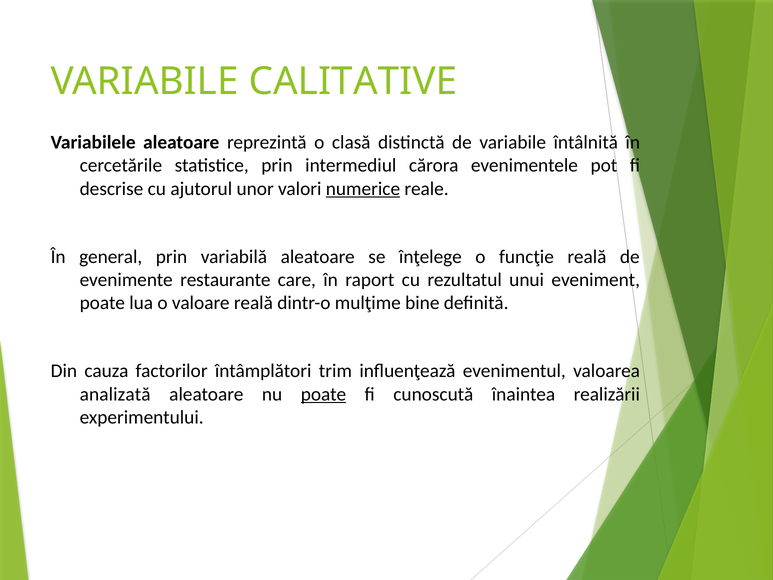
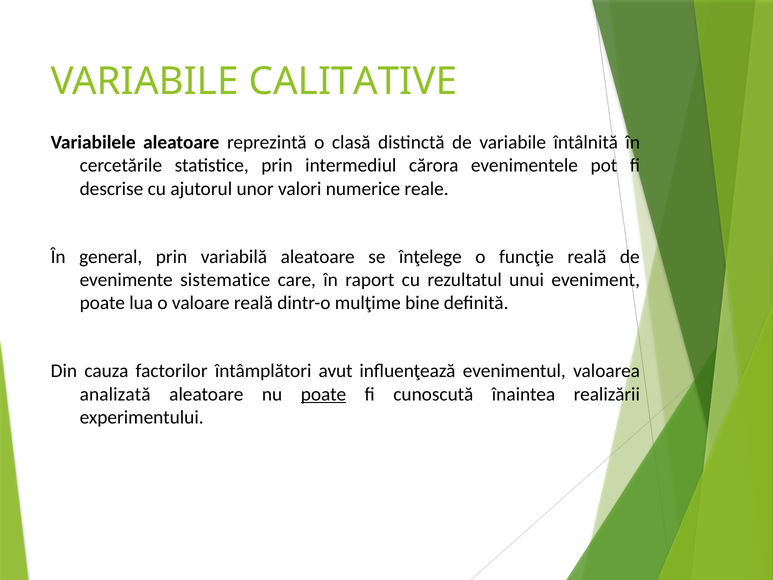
numerice underline: present -> none (363, 189)
restaurante: restaurante -> sistematice (225, 280)
trim: trim -> avut (336, 371)
